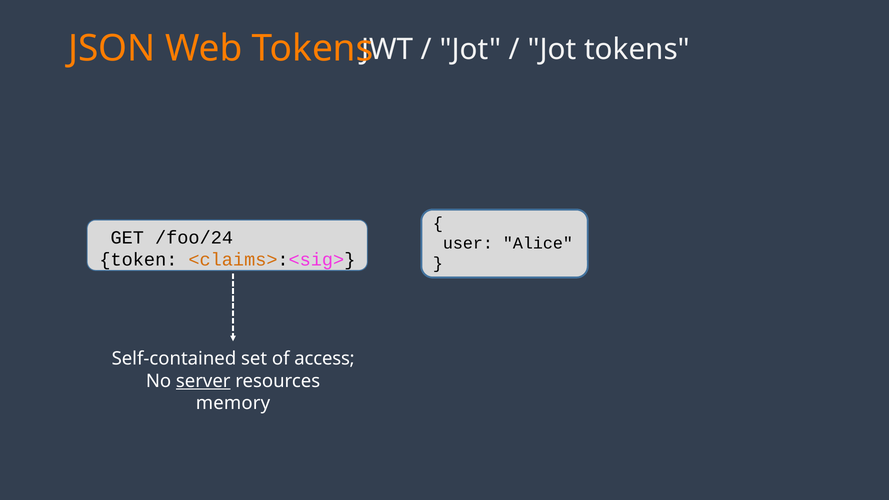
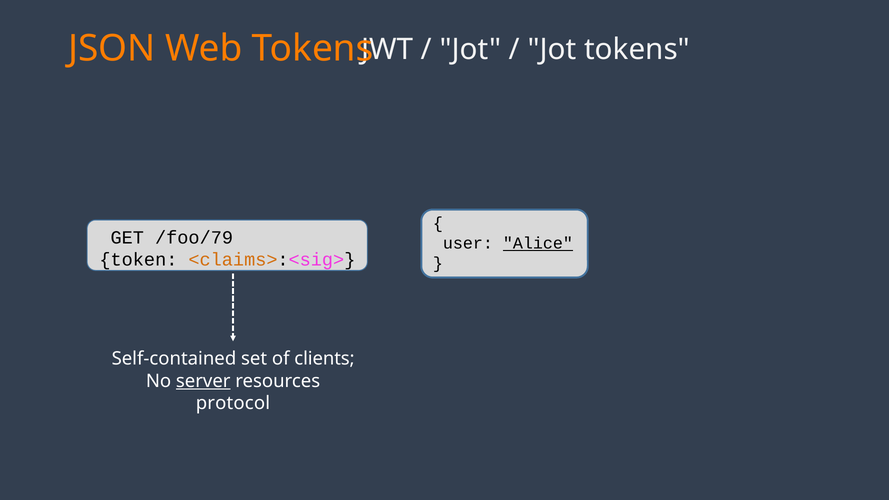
/foo/24: /foo/24 -> /foo/79 (194, 237)
Alice underline: none -> present (538, 243)
access: access -> clients (324, 359)
memory: memory -> protocol (233, 403)
